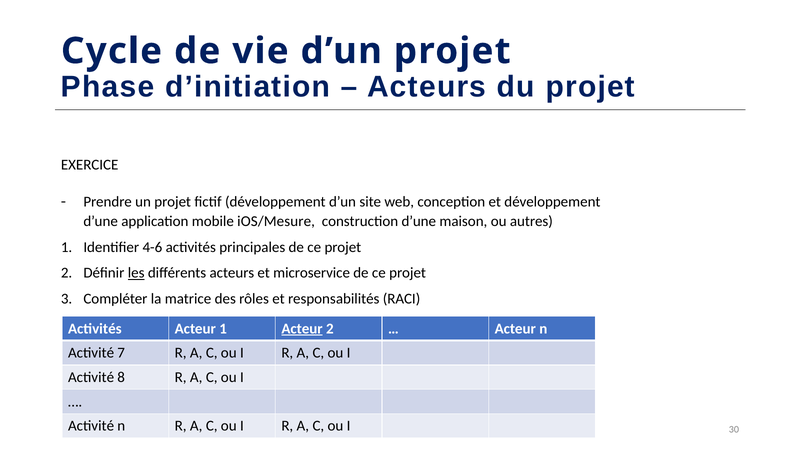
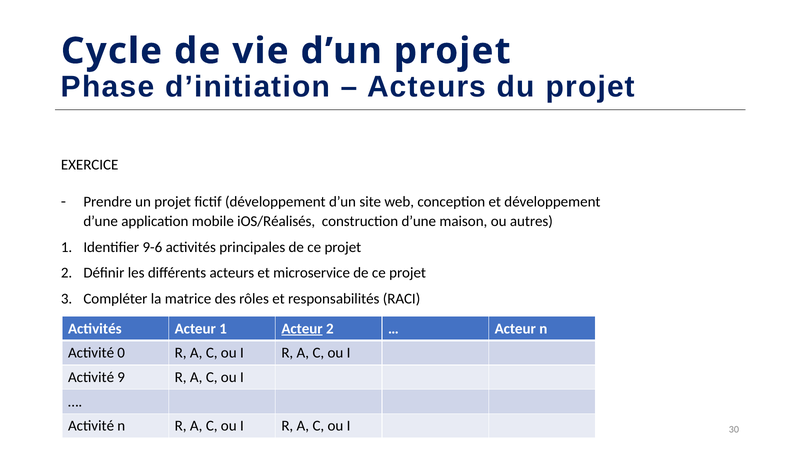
iOS/Mesure: iOS/Mesure -> iOS/Réalisés (276, 221)
4-6: 4-6 -> 9-6 (152, 247)
les underline: present -> none (136, 273)
7: 7 -> 0 (121, 353)
8: 8 -> 9 (121, 377)
